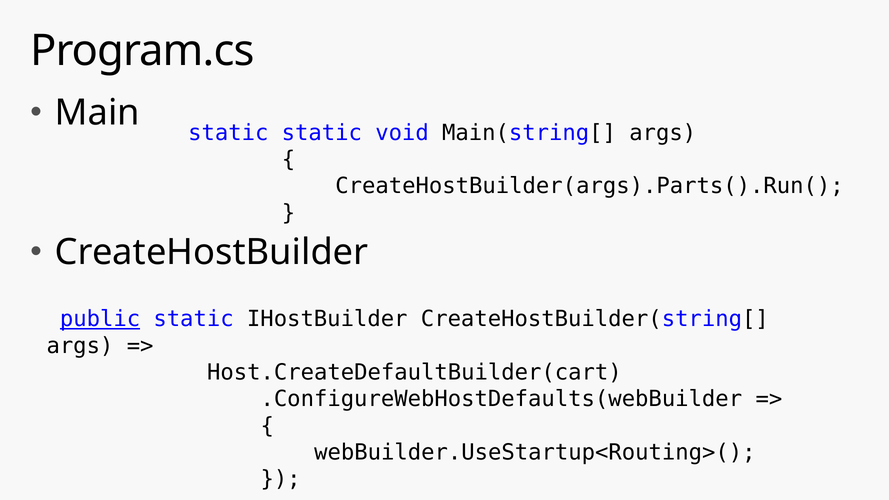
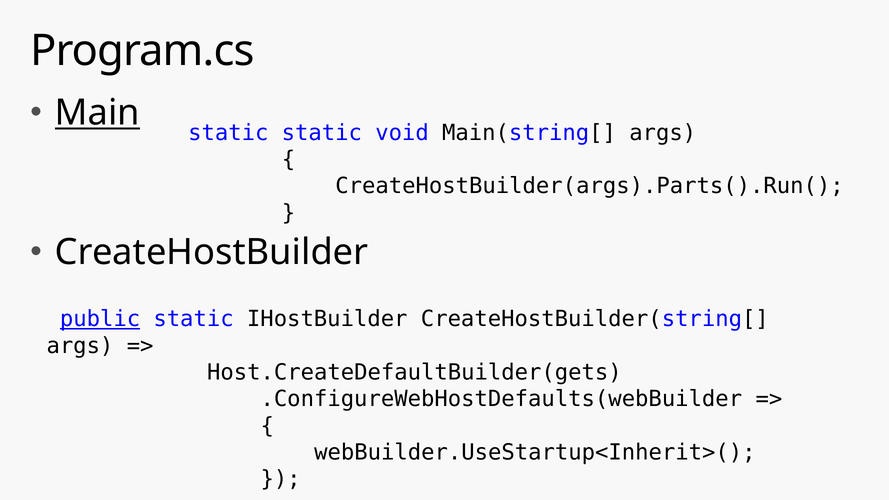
Main underline: none -> present (97, 113)
Host.CreateDefaultBuilder(cart: Host.CreateDefaultBuilder(cart -> Host.CreateDefaultBuilder(gets (414, 372)
webBuilder.UseStartup<Routing>(: webBuilder.UseStartup<Routing>( -> webBuilder.UseStartup<Inherit>( (535, 452)
